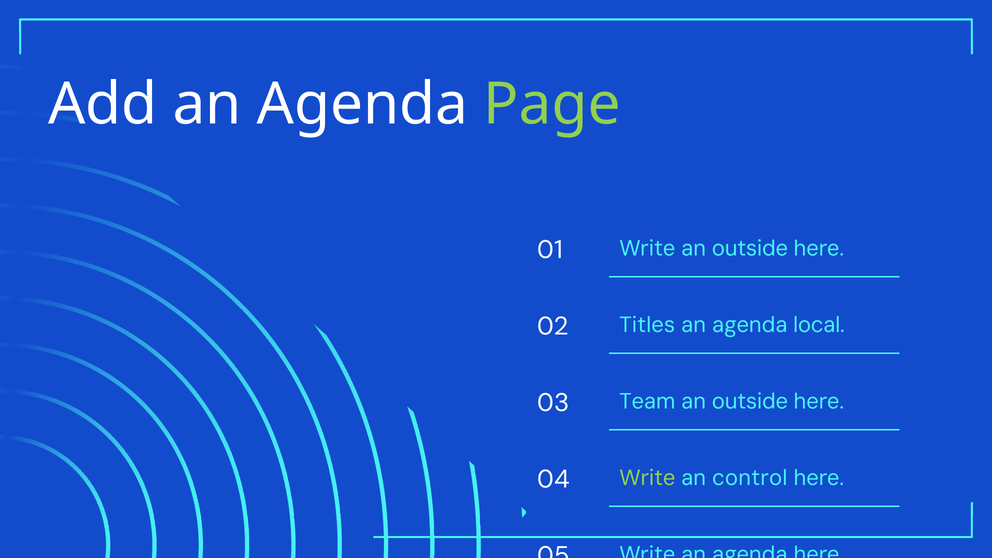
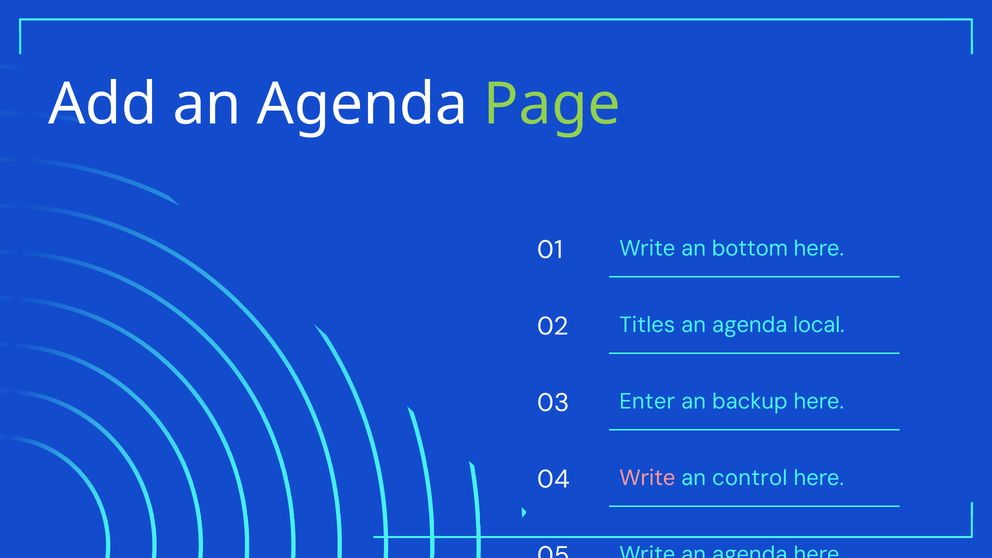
Write an outside: outside -> bottom (750, 248)
Team: Team -> Enter (647, 401)
outside: outside -> backup (750, 401)
Write colour: light green -> pink (647, 478)
